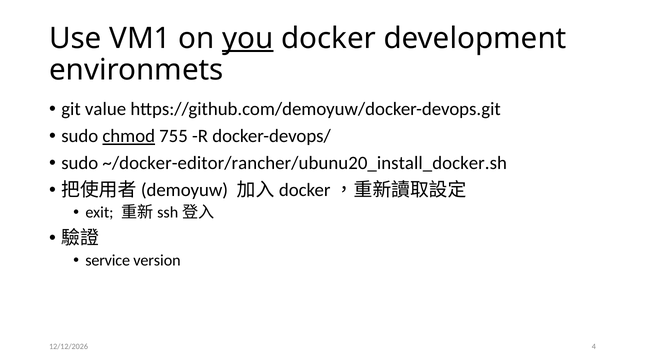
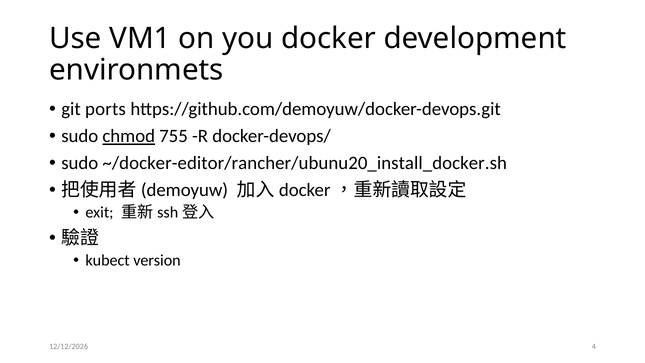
you underline: present -> none (248, 38)
value: value -> ports (105, 109)
service: service -> kubect (108, 260)
